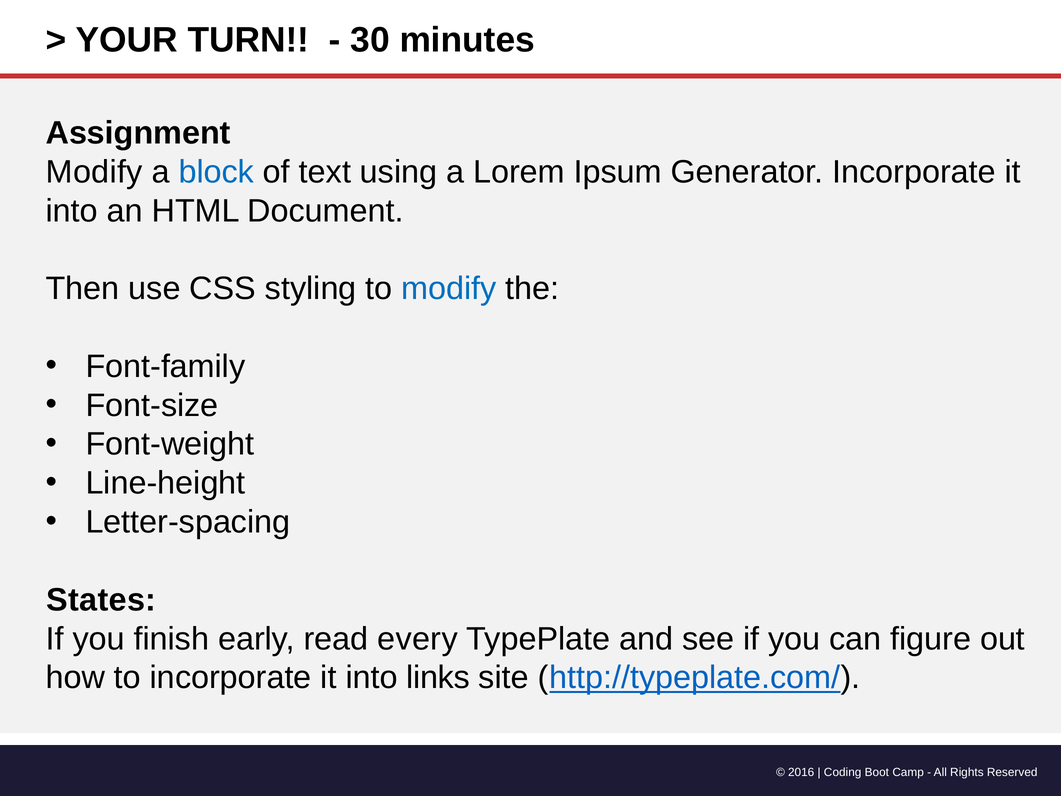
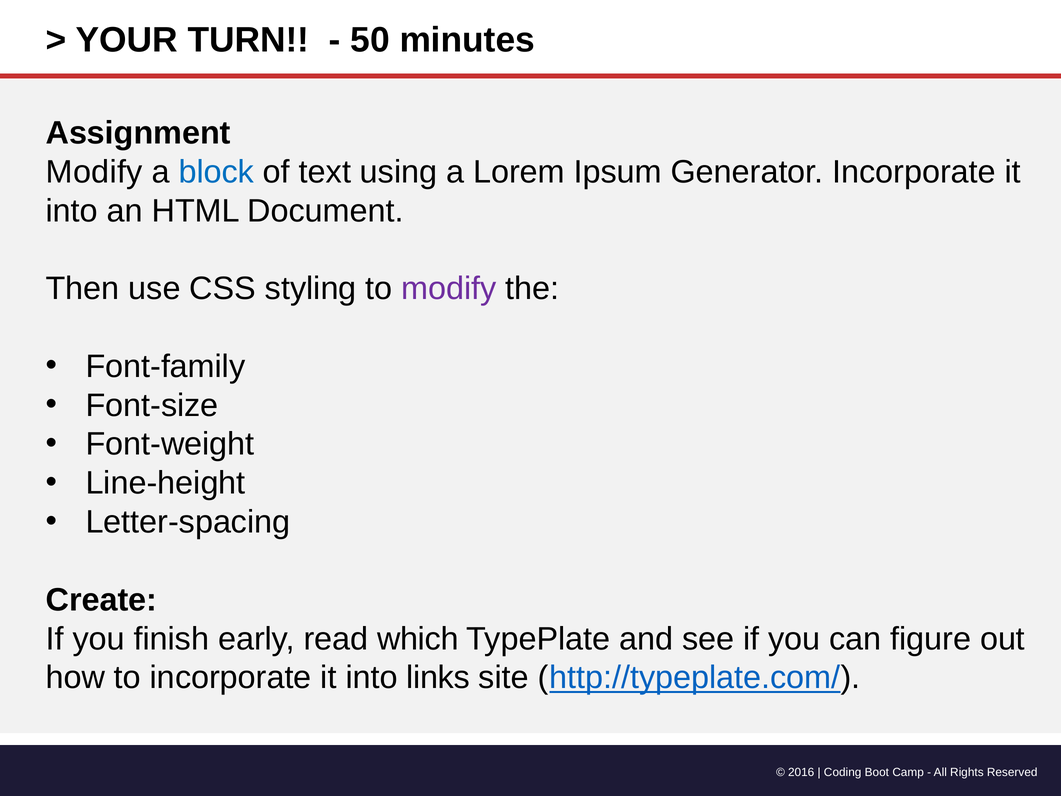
30: 30 -> 50 (370, 40)
modify colour: blue -> purple (449, 289)
States: States -> Create (101, 600)
every: every -> which (418, 639)
